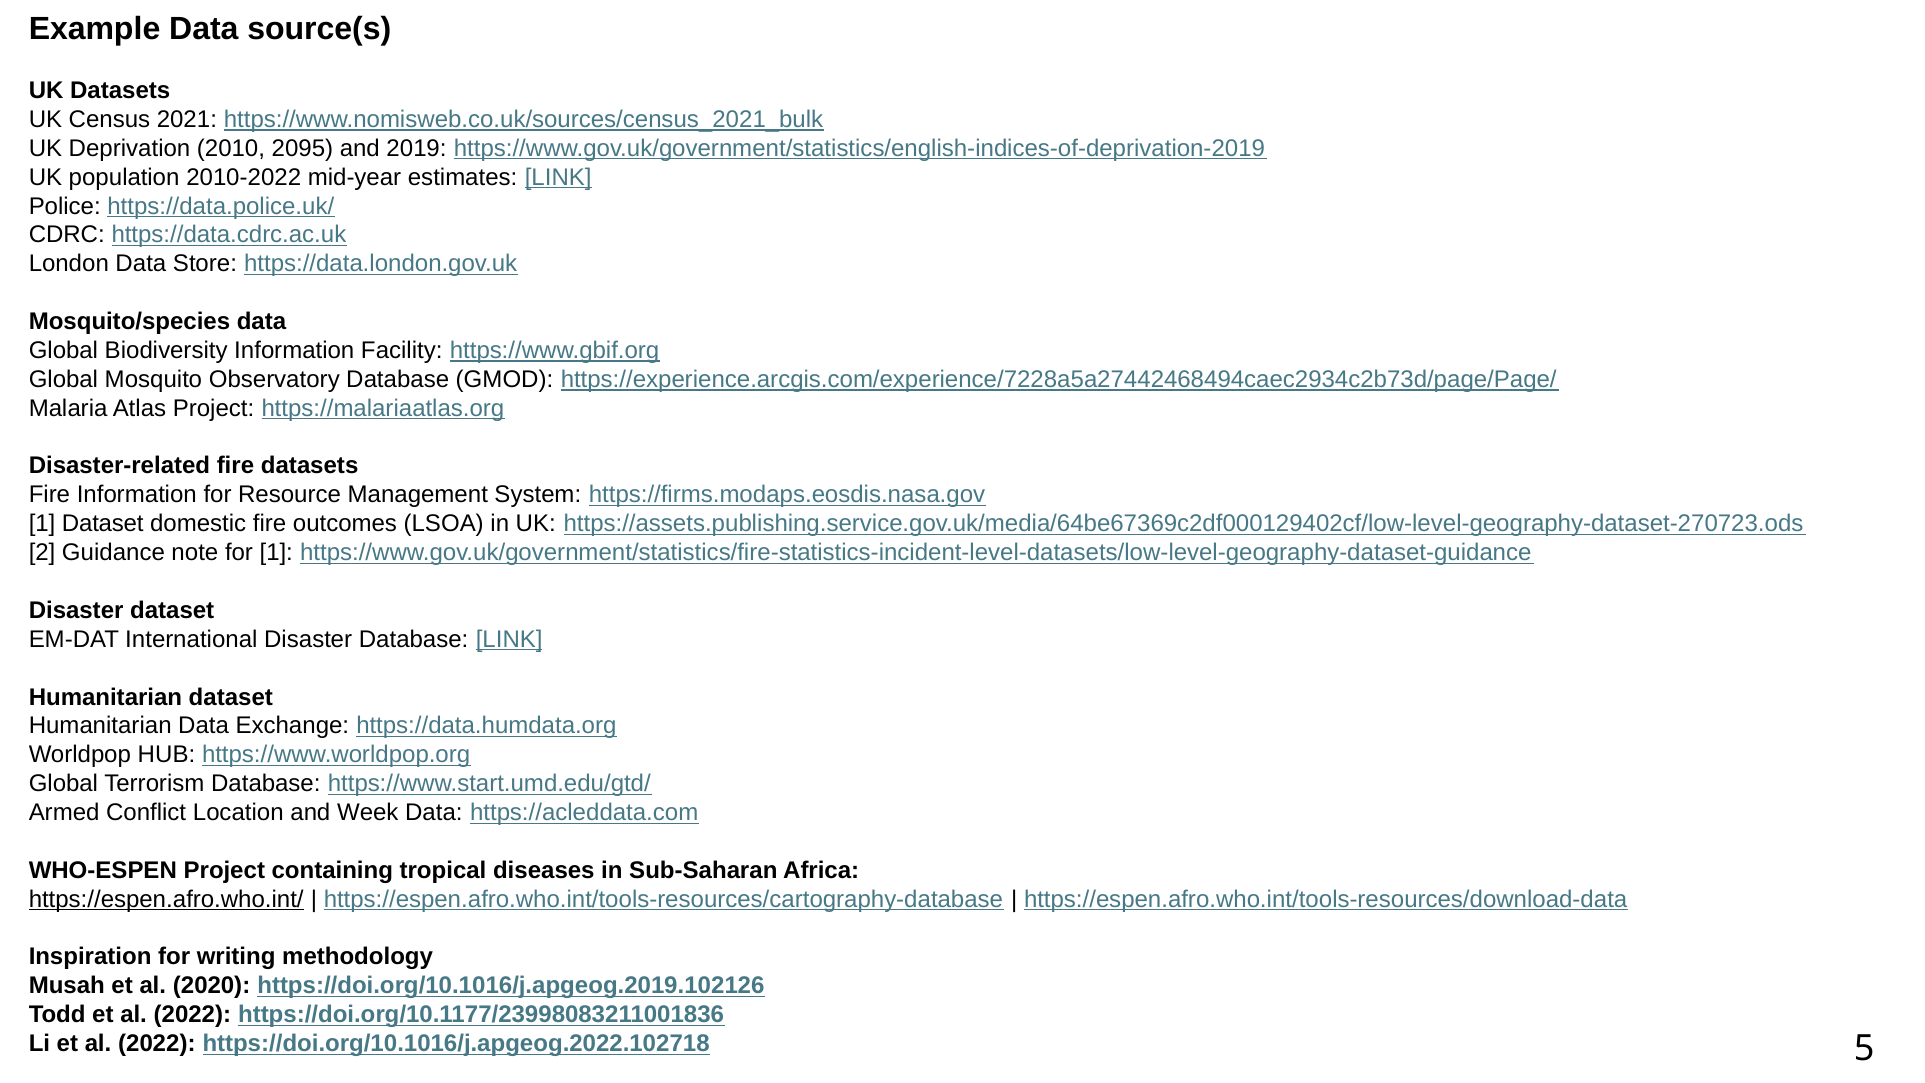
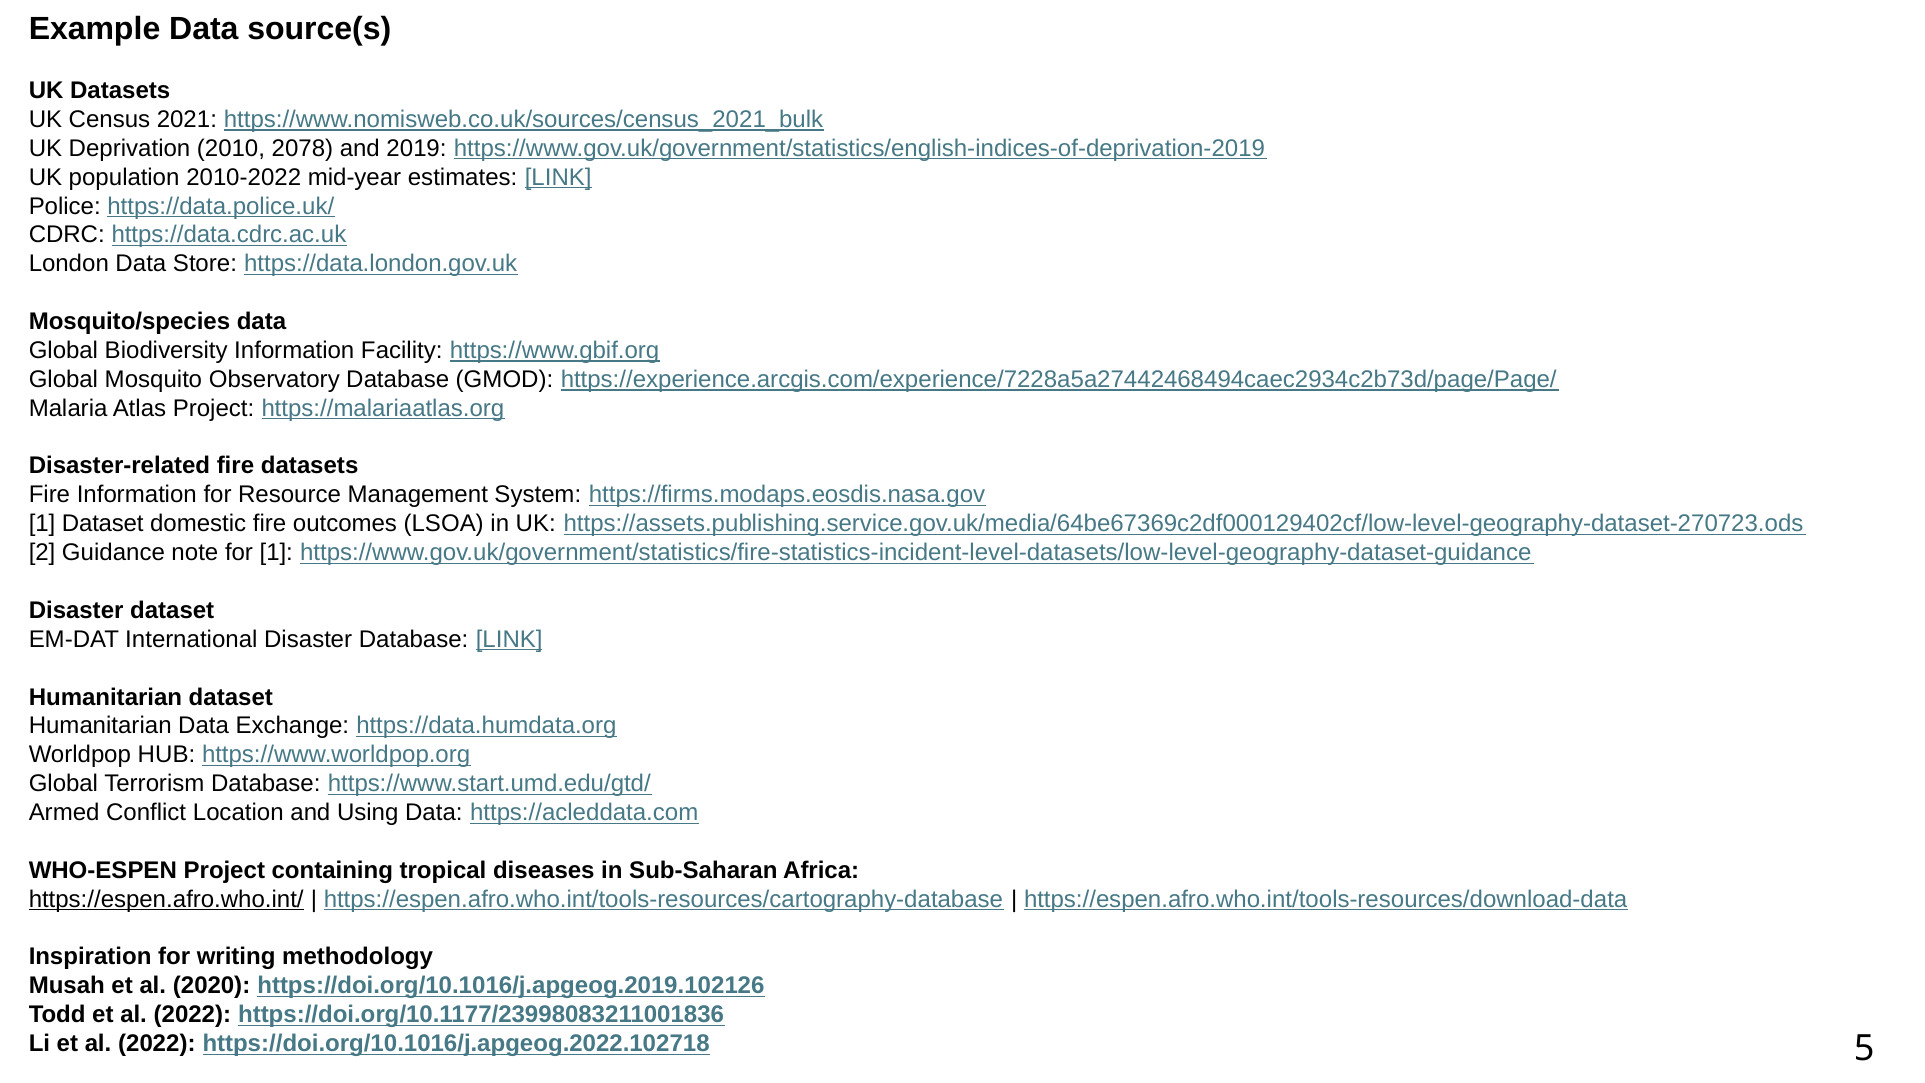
2095: 2095 -> 2078 (302, 148)
Week: Week -> Using (368, 812)
